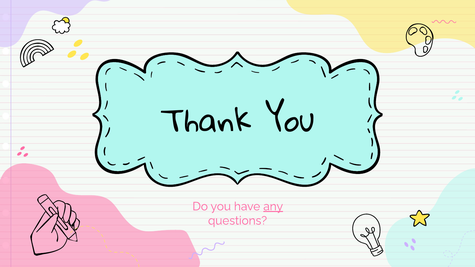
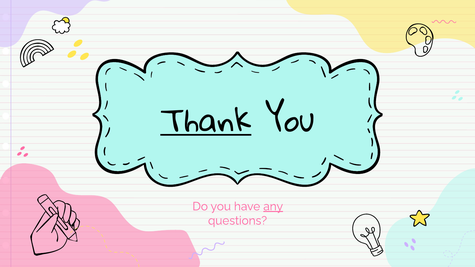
Thank underline: none -> present (206, 122)
